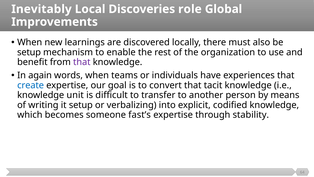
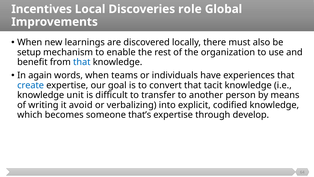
Inevitably: Inevitably -> Incentives (42, 9)
that colour: purple -> blue (82, 62)
it setup: setup -> avoid (81, 105)
fast’s: fast’s -> that’s (140, 115)
stability: stability -> develop (251, 115)
